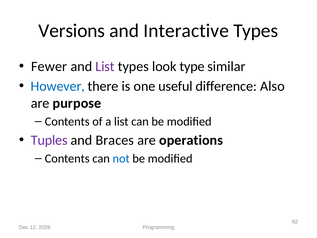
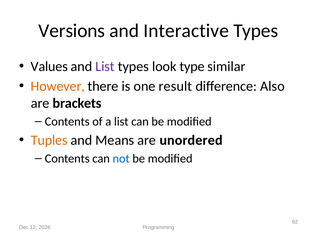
Fewer: Fewer -> Values (49, 67)
However colour: blue -> orange (58, 86)
useful: useful -> result (175, 86)
purpose: purpose -> brackets (77, 103)
Tuples colour: purple -> orange (49, 140)
Braces: Braces -> Means (115, 140)
operations: operations -> unordered (191, 140)
